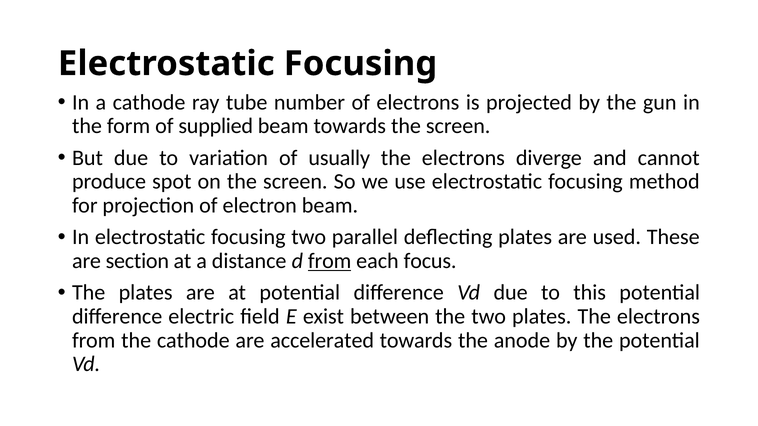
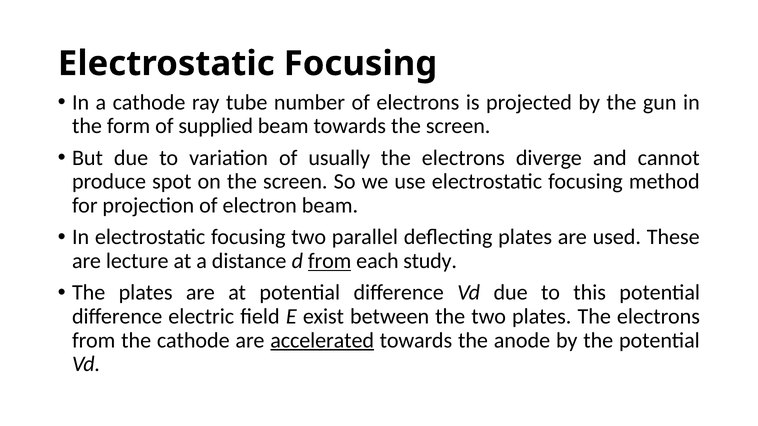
section: section -> lecture (137, 261)
focus: focus -> study (430, 261)
accelerated underline: none -> present (322, 341)
